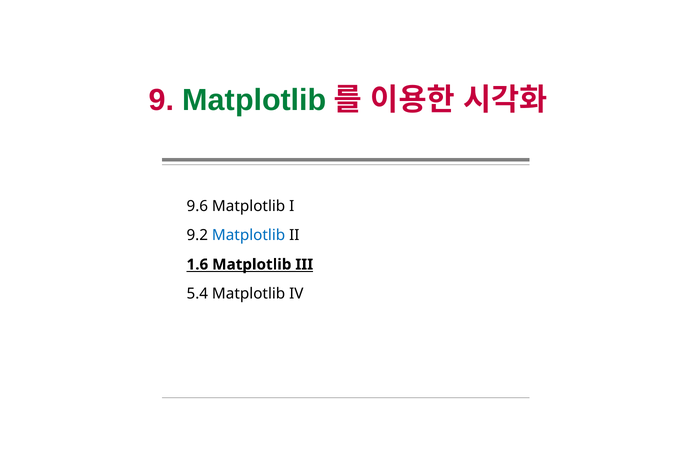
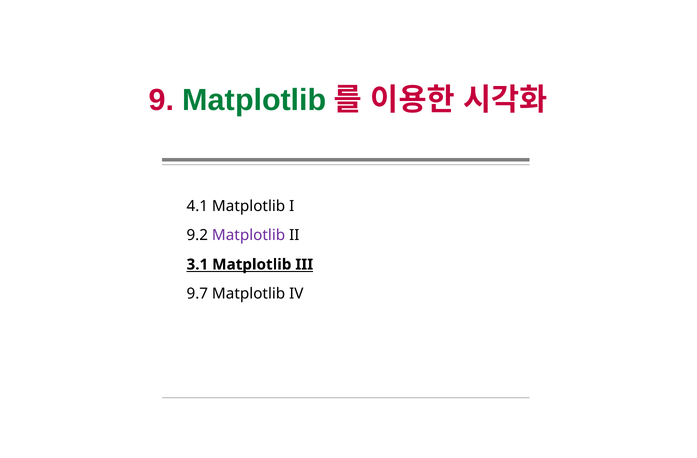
9.6: 9.6 -> 4.1 (197, 206)
Matplotlib colour: blue -> purple (249, 235)
1.6: 1.6 -> 3.1 (197, 264)
5.4: 5.4 -> 9.7 (197, 294)
